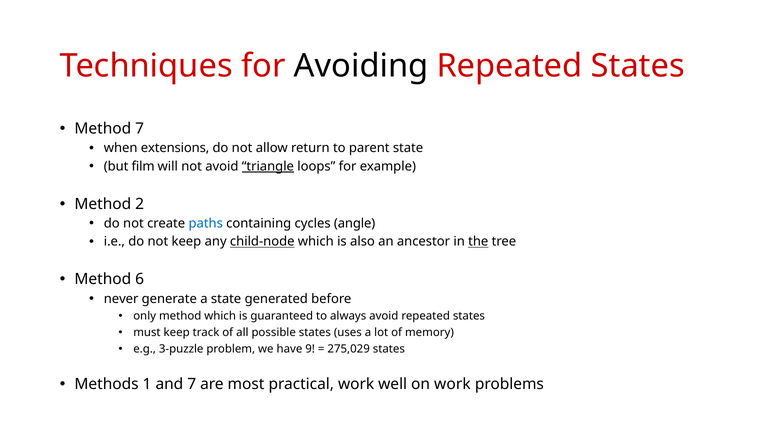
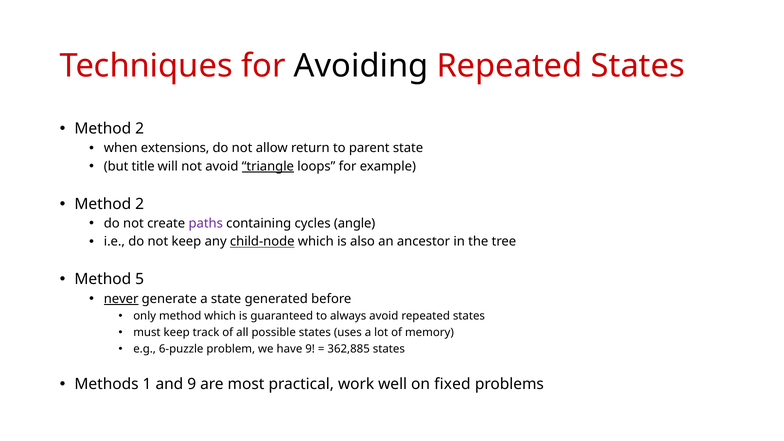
7: 7 -> 2 (140, 129)
film: film -> title (143, 166)
paths colour: blue -> purple (206, 224)
the underline: present -> none (478, 242)
6: 6 -> 5 (140, 279)
never underline: none -> present (121, 299)
3-puzzle: 3-puzzle -> 6-puzzle (181, 349)
275,029: 275,029 -> 362,885 (349, 349)
and 7: 7 -> 9 (192, 384)
on work: work -> fixed (452, 384)
